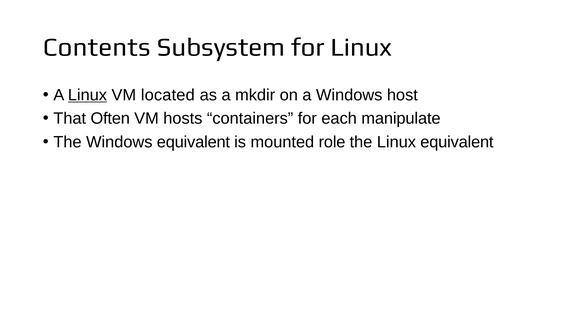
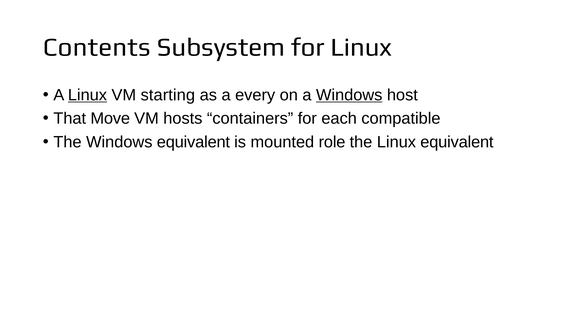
located: located -> starting (168, 95)
mkdir: mkdir -> every (255, 95)
Windows underline: none -> present (349, 95)
Often: Often -> Move (110, 119)
manipulate: manipulate -> compatible (401, 119)
